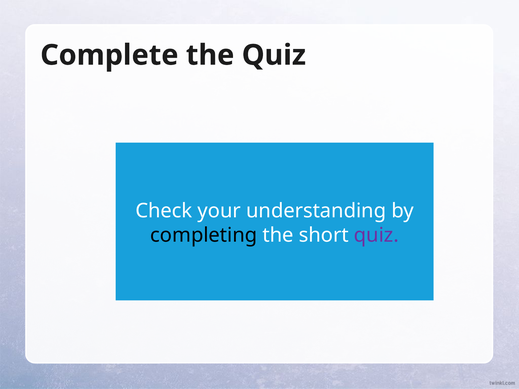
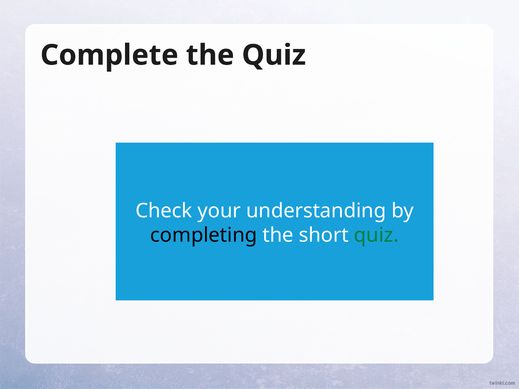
quiz colour: purple -> green (376, 235)
